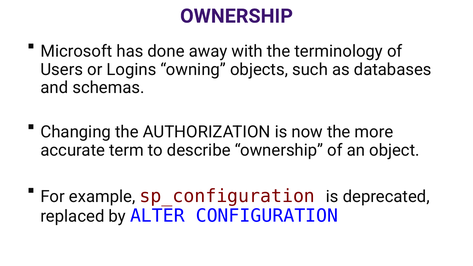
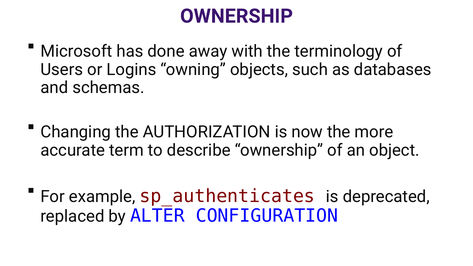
sp_configuration: sp_configuration -> sp_authenticates (227, 196)
